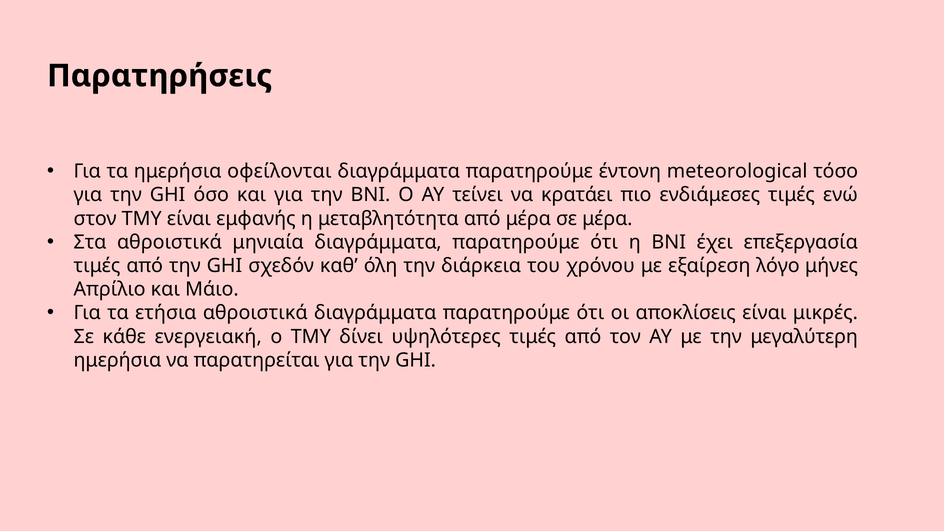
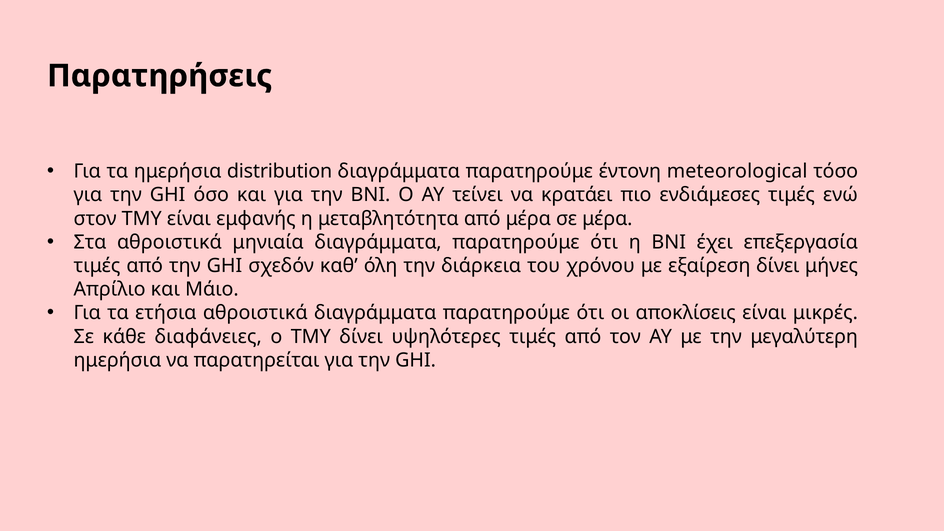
οφείλονται: οφείλονται -> distribution (280, 171)
εξαίρεση λόγο: λόγο -> δίνει (778, 266)
ενεργειακή: ενεργειακή -> διαφάνειες (208, 337)
